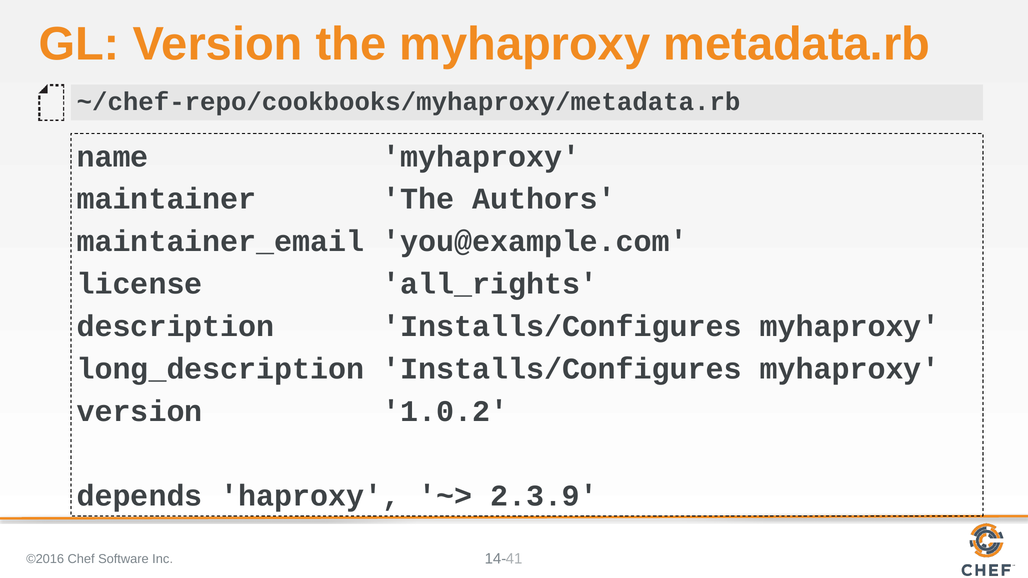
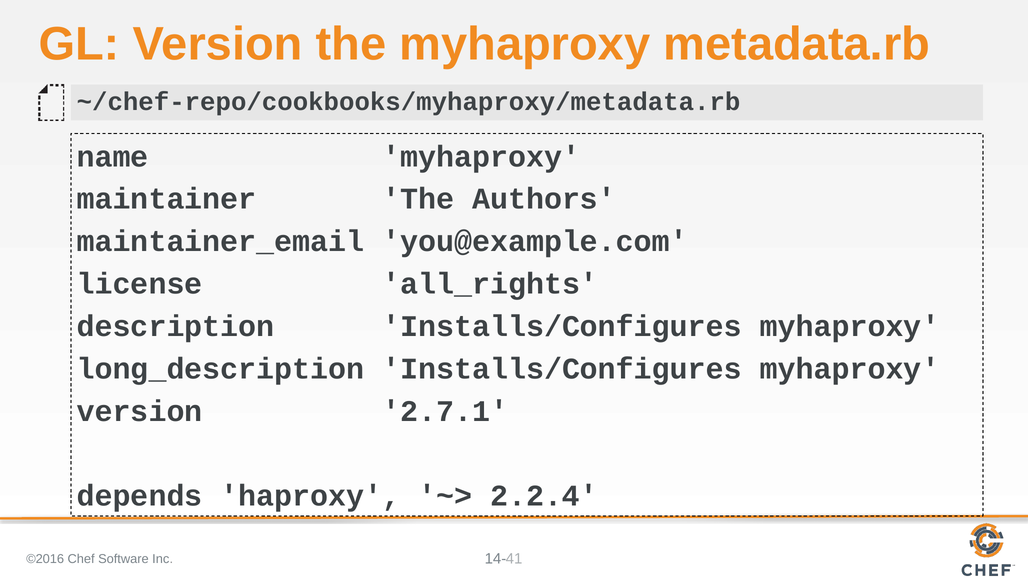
1.0.2: 1.0.2 -> 2.7.1 (445, 411)
2.3.9: 2.3.9 -> 2.2.4 (544, 496)
